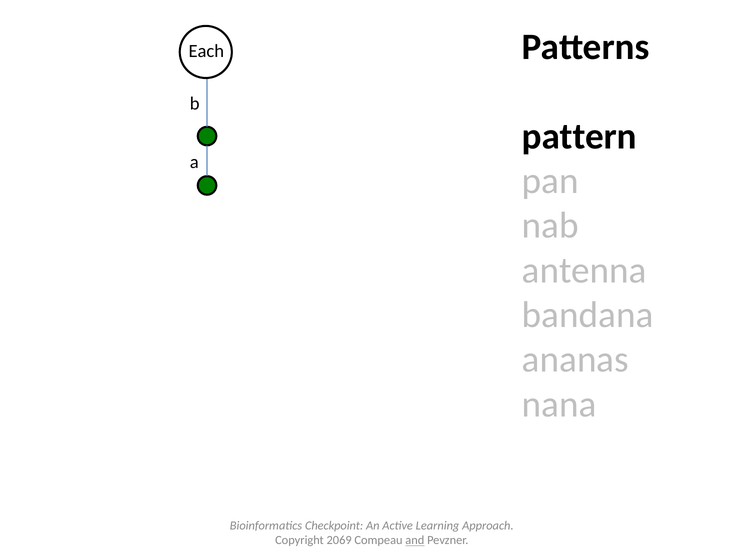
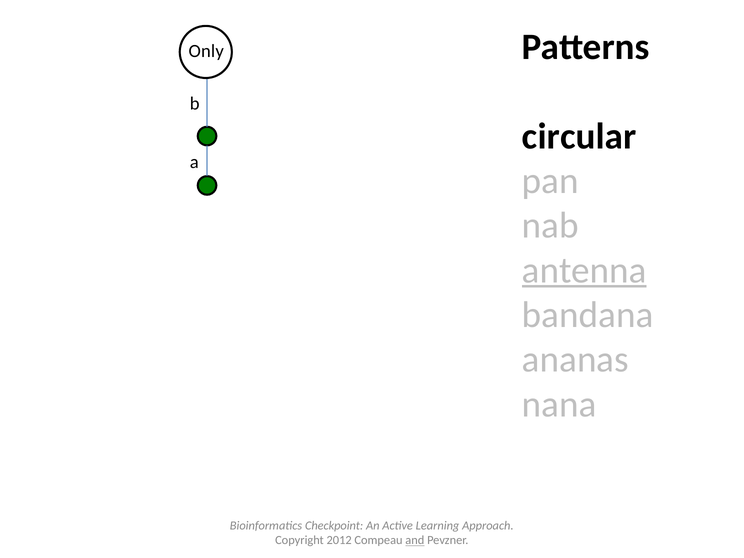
Each: Each -> Only (206, 51)
pattern: pattern -> circular (579, 136)
antenna underline: none -> present (584, 270)
2069: 2069 -> 2012 (339, 540)
